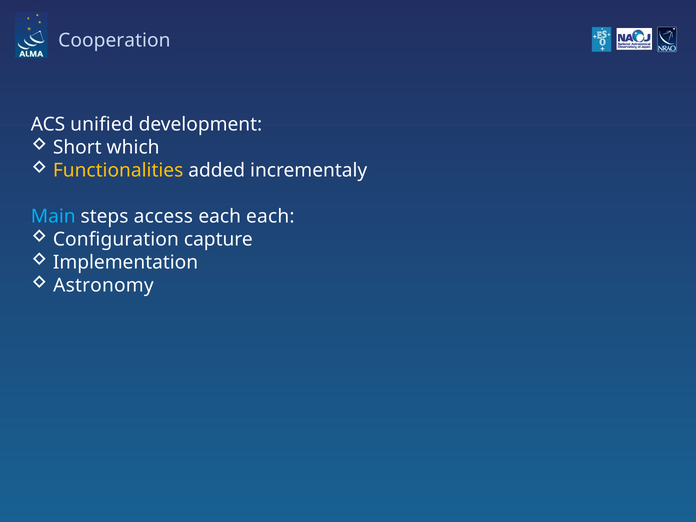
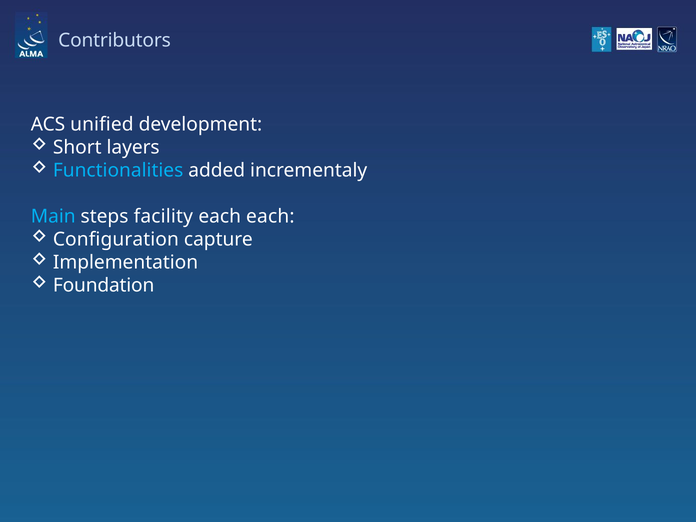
Cooperation: Cooperation -> Contributors (115, 40)
which: which -> layers (133, 148)
Functionalities colour: yellow -> light blue (118, 171)
access: access -> facility (163, 217)
Astronomy: Astronomy -> Foundation (104, 285)
